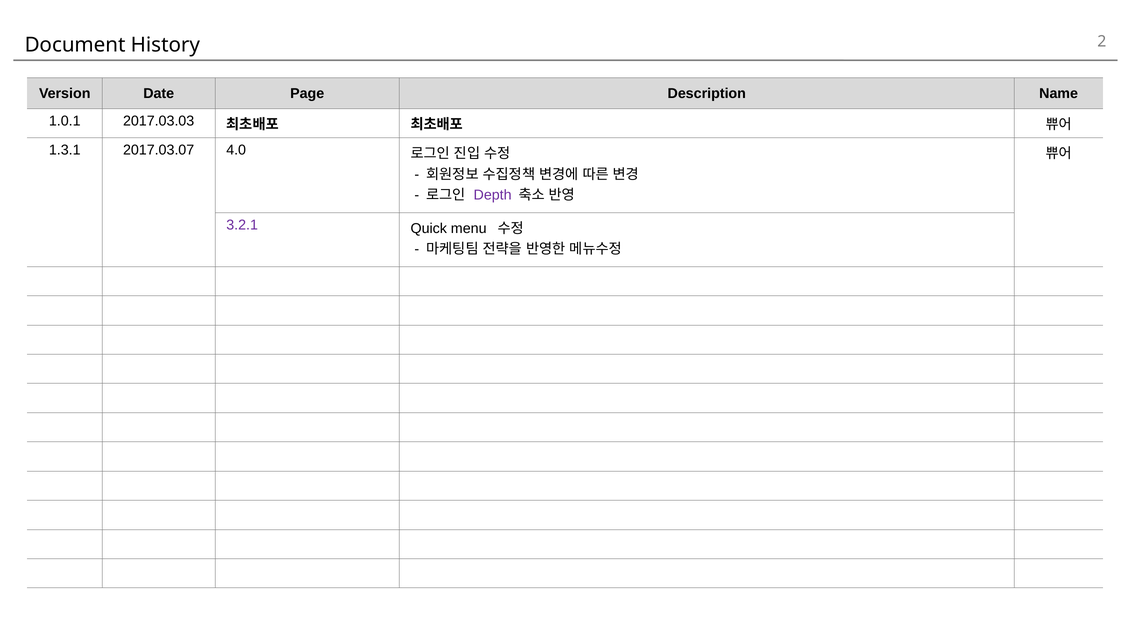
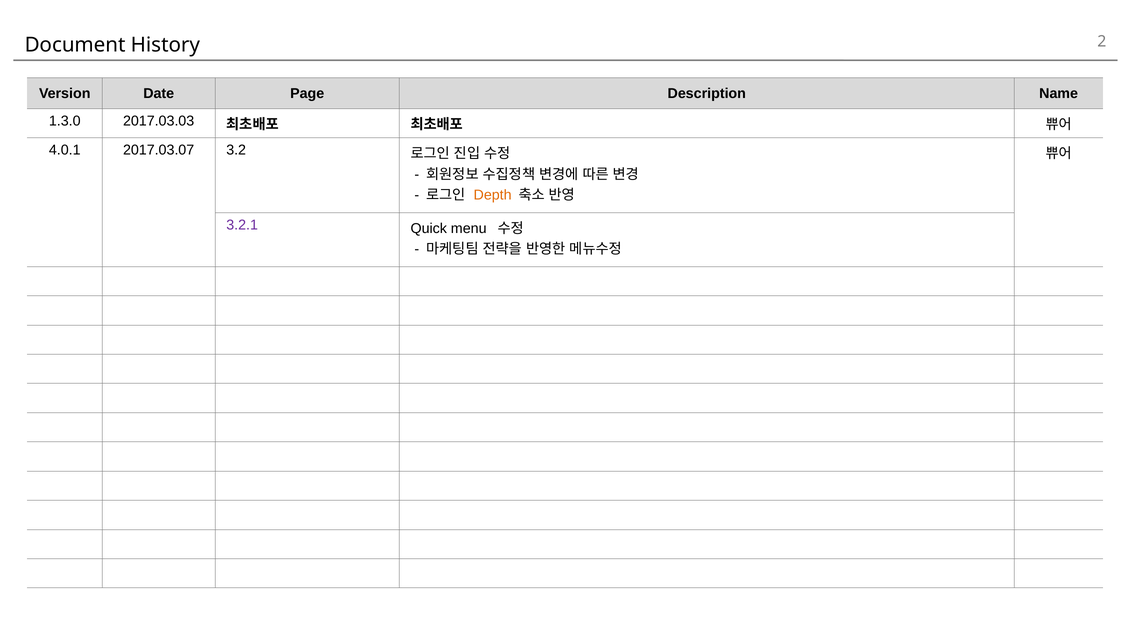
1.0.1: 1.0.1 -> 1.3.0 (65, 121)
1.3.1: 1.3.1 -> 4.0.1 (65, 150)
4.0: 4.0 -> 3.2 (236, 150)
Depth colour: purple -> orange (493, 195)
